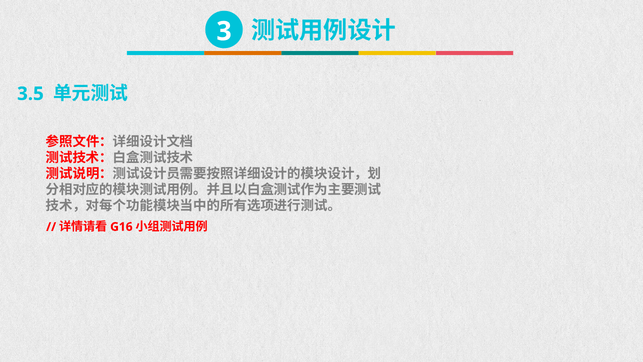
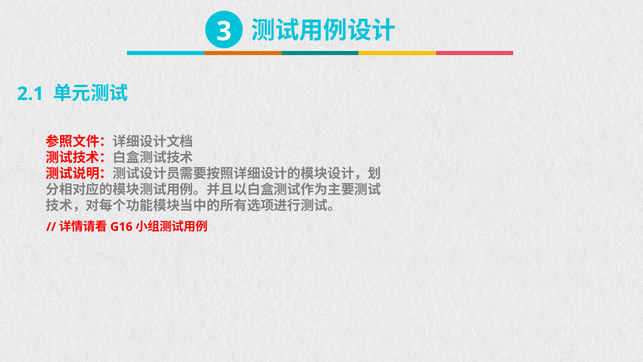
3.5: 3.5 -> 2.1 (30, 94)
